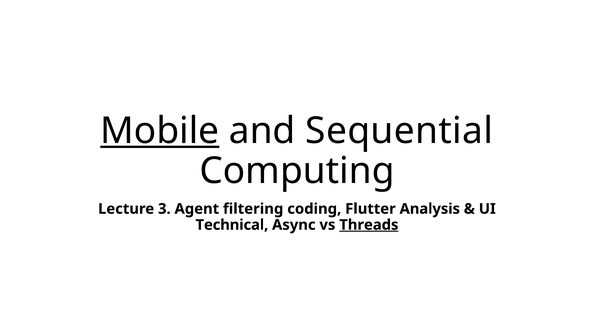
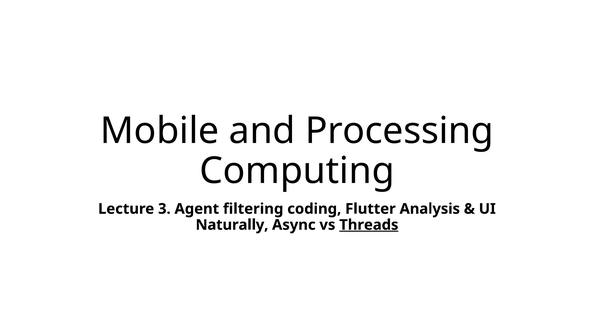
Mobile underline: present -> none (160, 131)
Sequential: Sequential -> Processing (399, 131)
Technical: Technical -> Naturally (232, 225)
